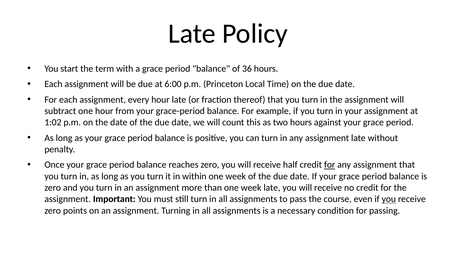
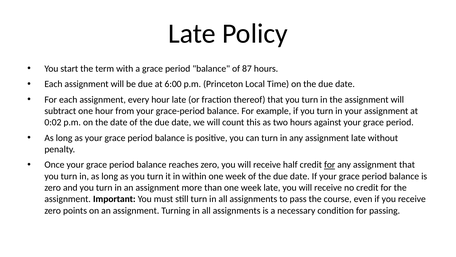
36: 36 -> 87 (247, 68)
1:02: 1:02 -> 0:02 (53, 122)
you underline: present -> none (389, 199)
